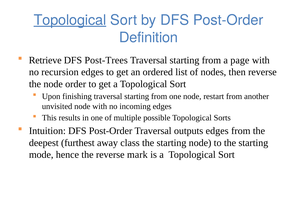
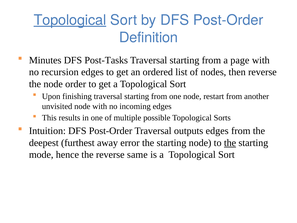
Retrieve: Retrieve -> Minutes (45, 60)
Post-Trees: Post-Trees -> Post-Tasks (106, 60)
class: class -> error (130, 143)
the underline: none -> present (230, 143)
mark: mark -> same (137, 154)
